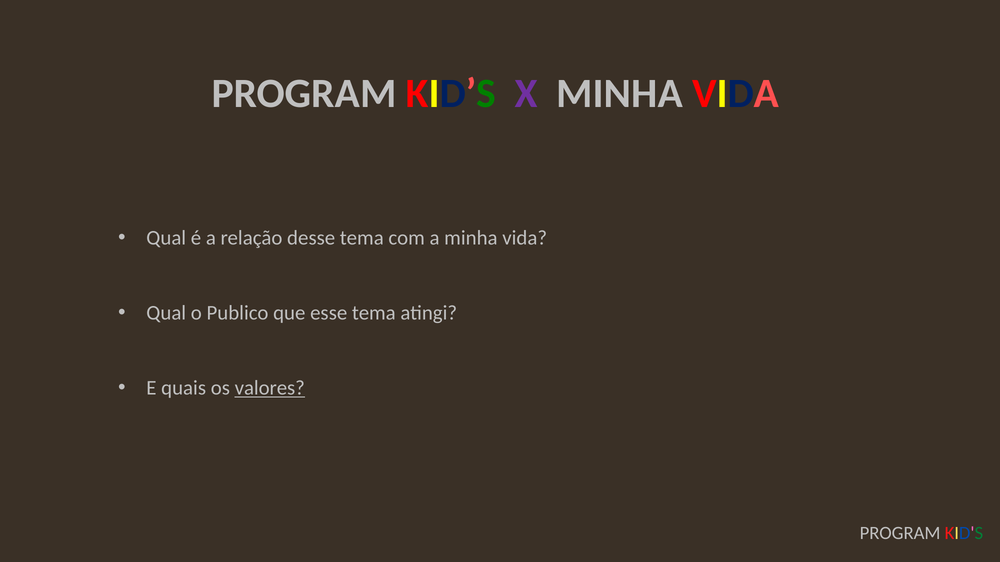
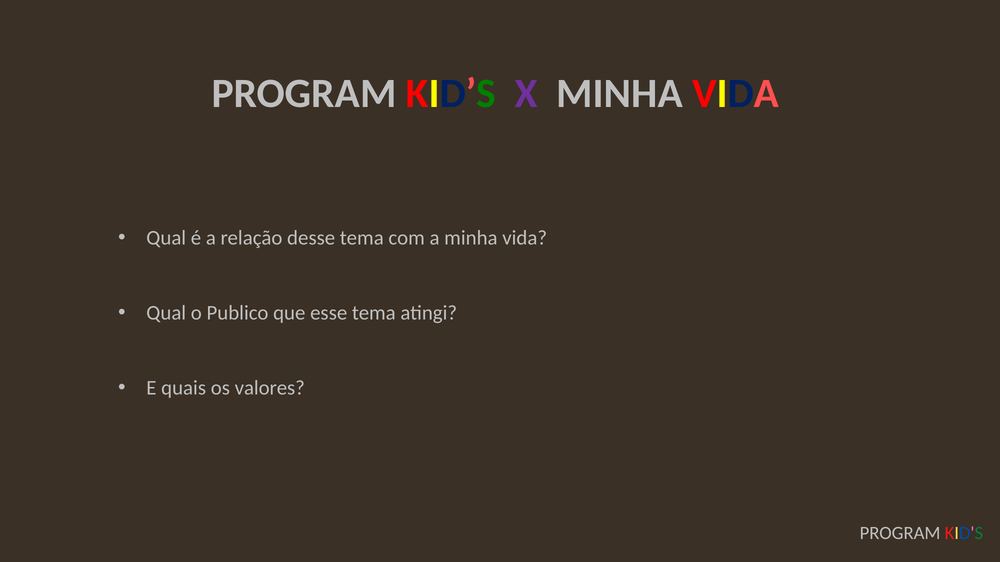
valores underline: present -> none (270, 388)
